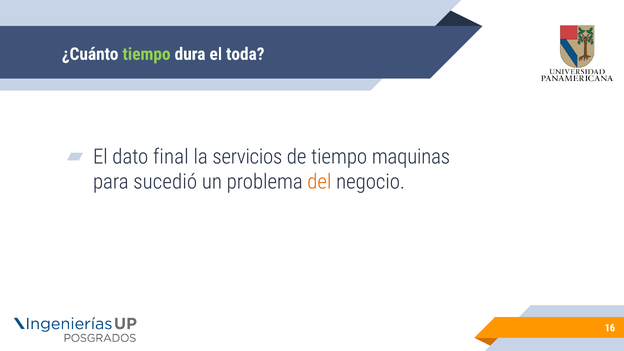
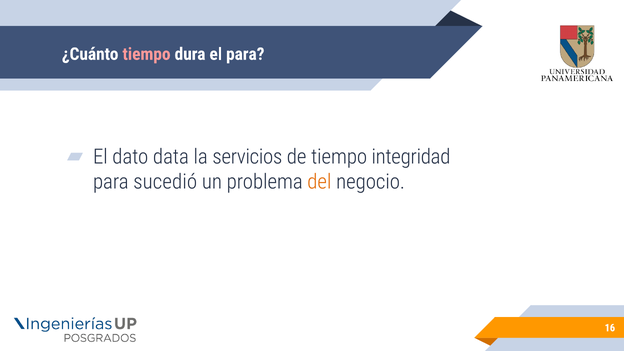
tiempo colour: light green -> pink (147, 54)
el toda: toda -> para (245, 54)
final: final -> data (171, 157)
maquinas: maquinas -> integridad (411, 157)
